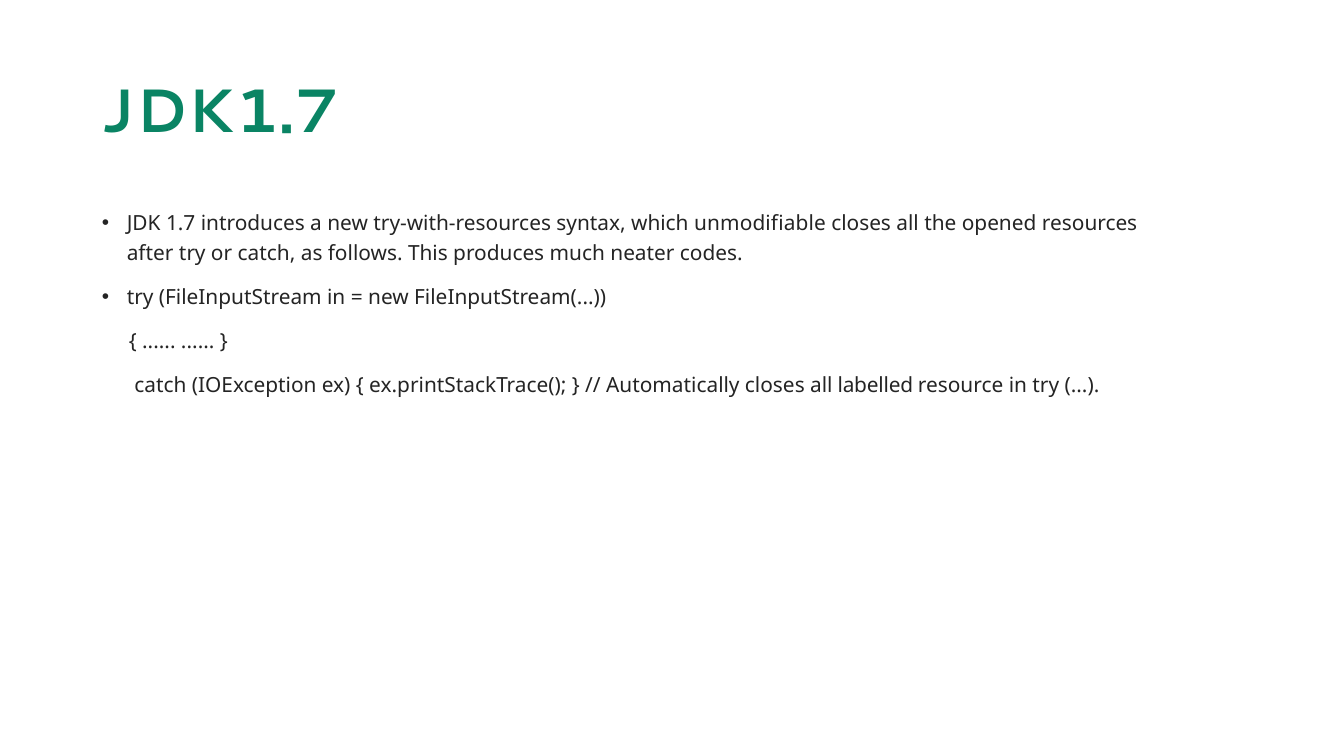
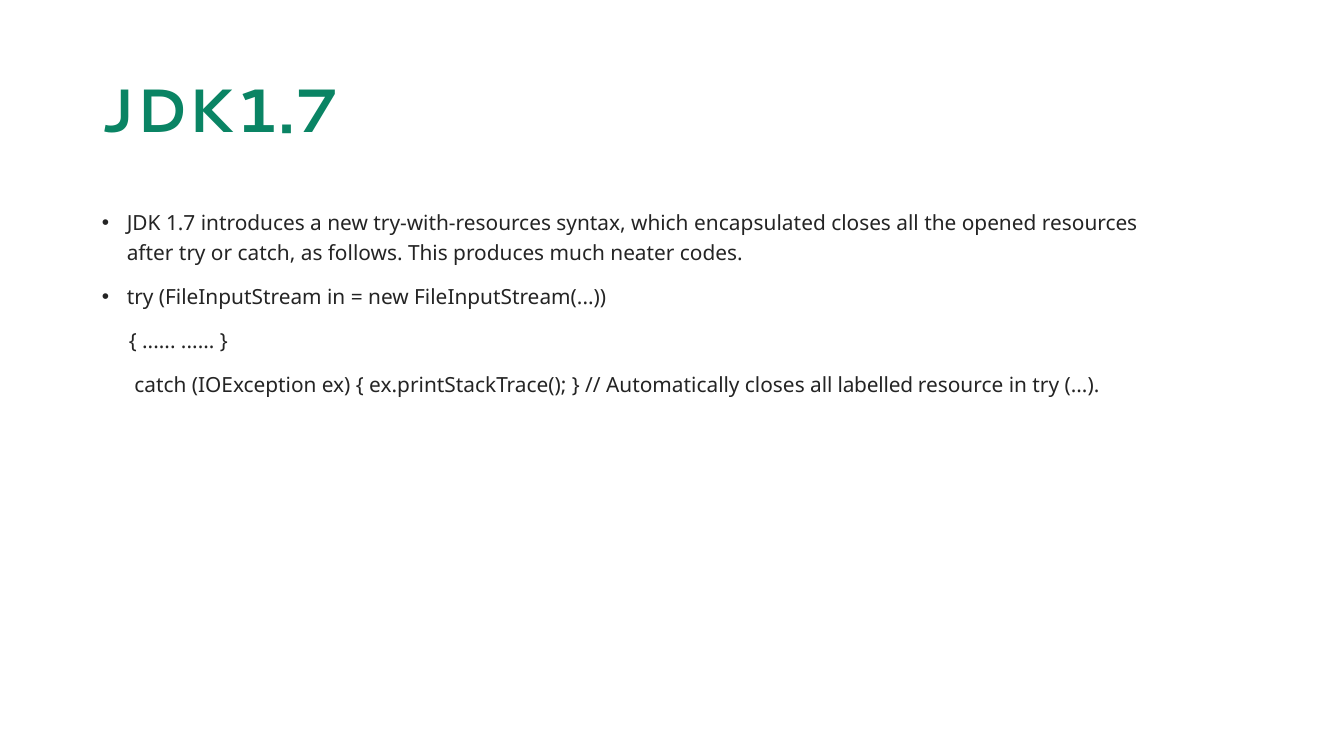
unmodifiable: unmodifiable -> encapsulated (760, 224)
